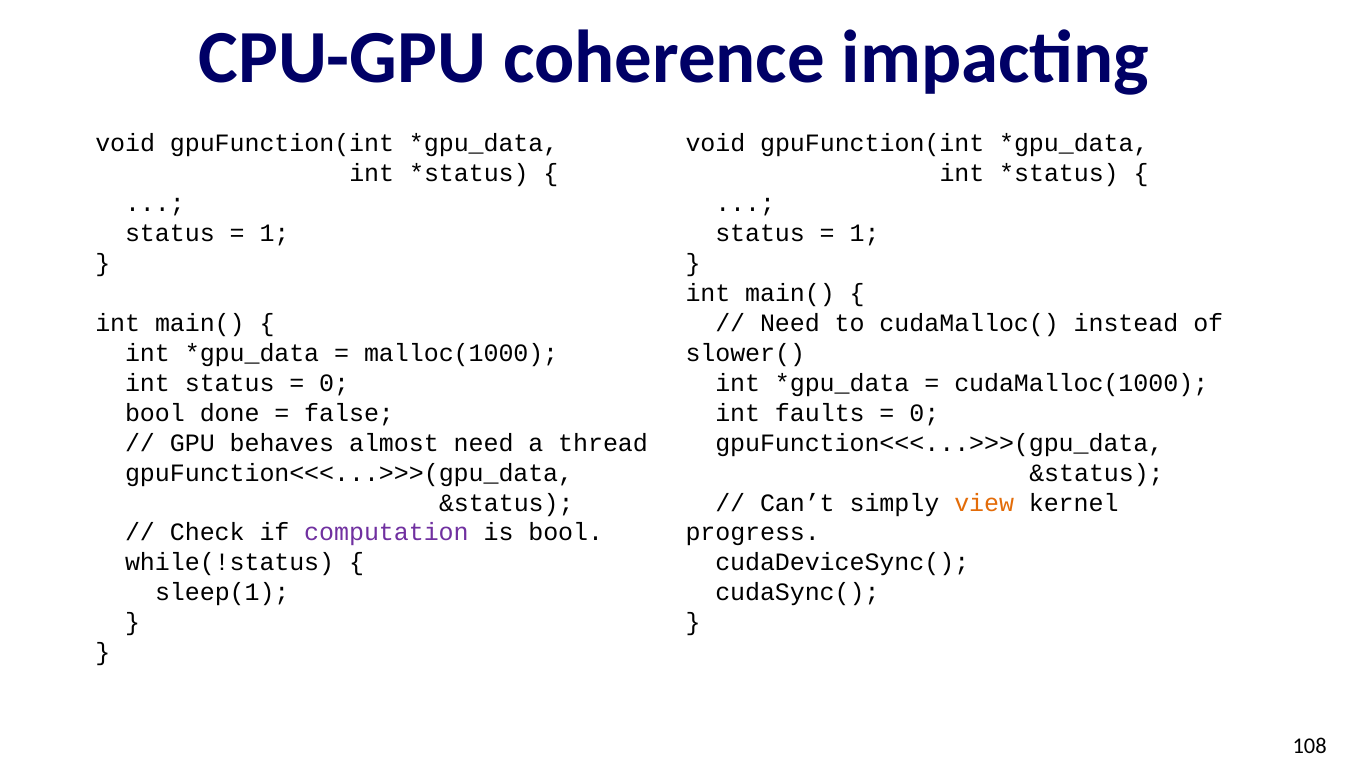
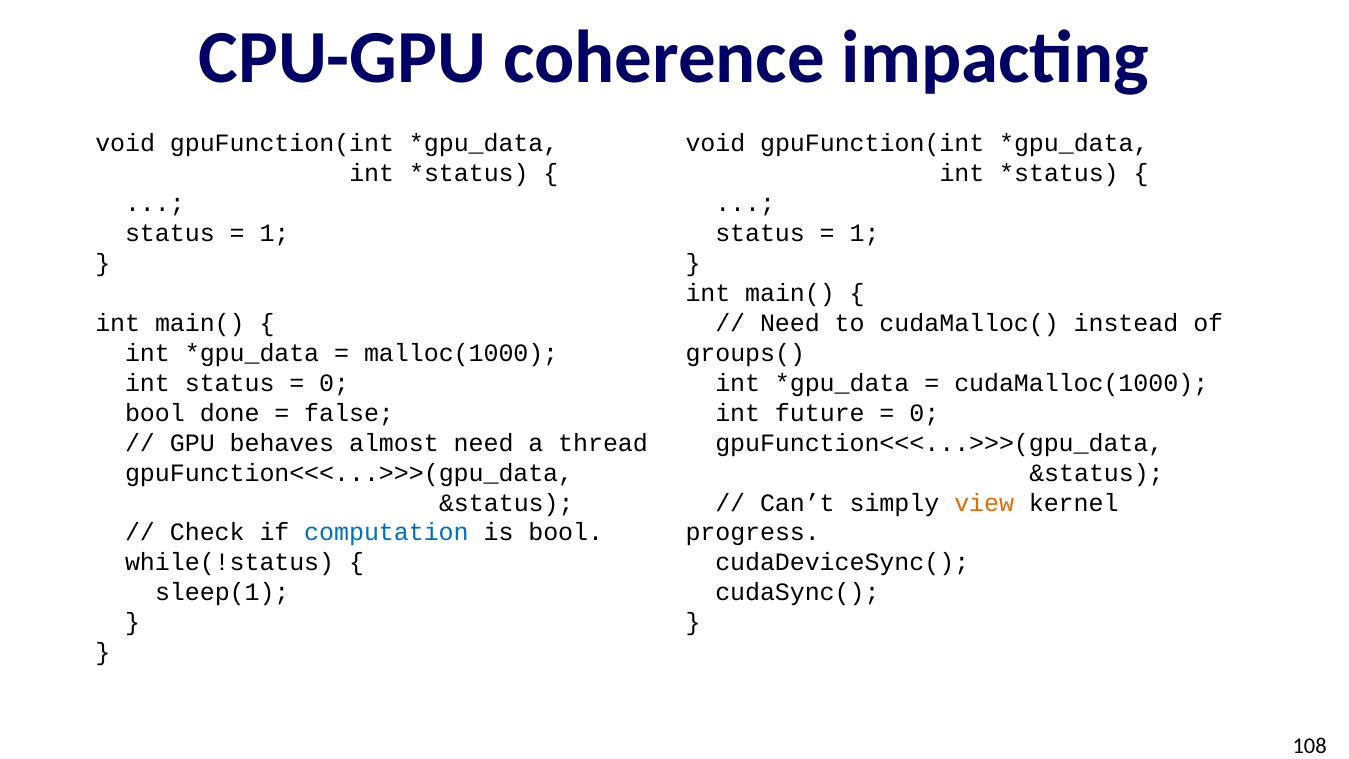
slower(: slower( -> groups( (745, 353)
faults: faults -> future (820, 413)
computation colour: purple -> blue (386, 533)
